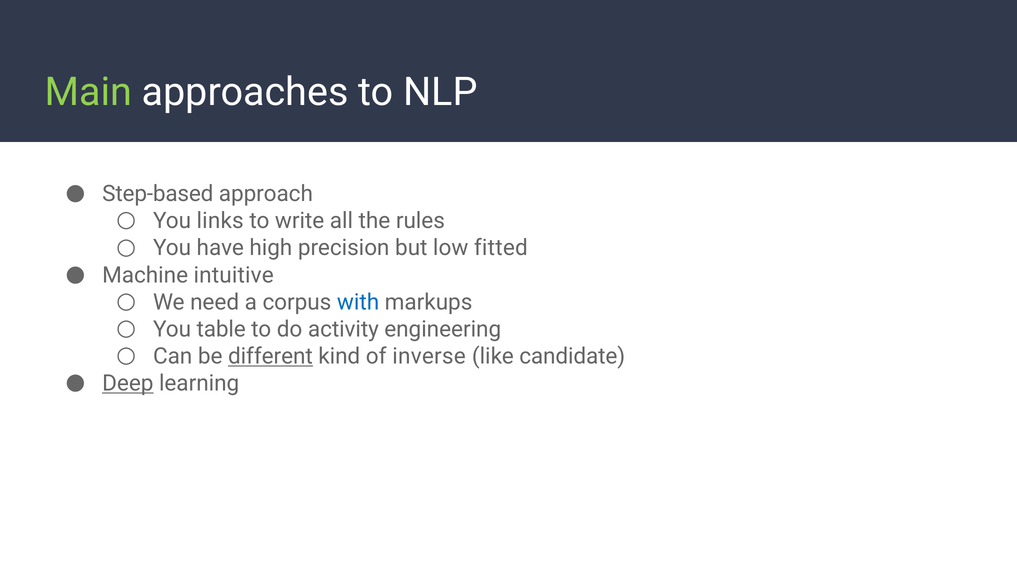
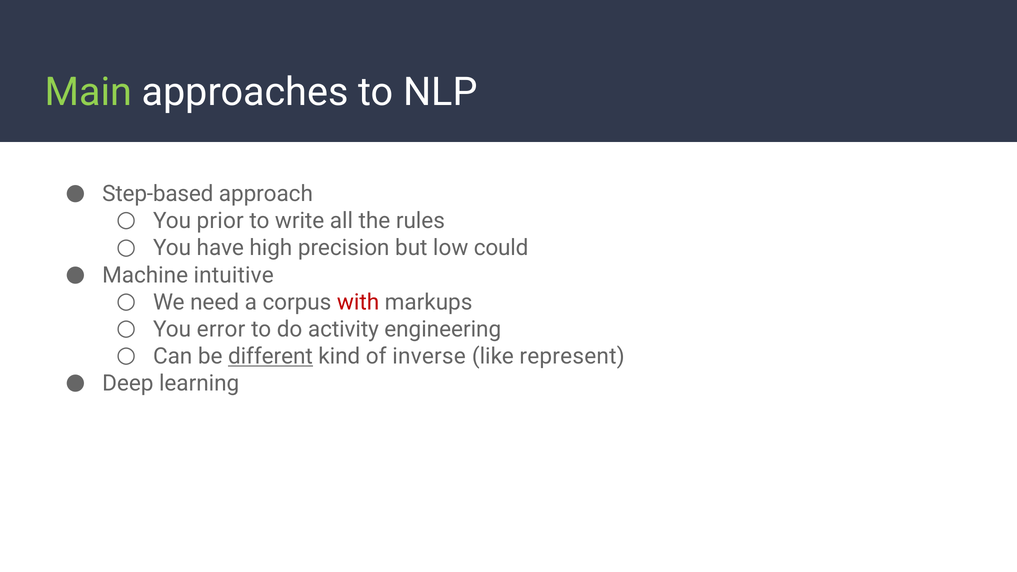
links: links -> prior (220, 221)
fitted: fitted -> could (501, 248)
with colour: blue -> red (358, 302)
table: table -> error (221, 329)
candidate: candidate -> represent (572, 356)
Deep underline: present -> none (128, 383)
